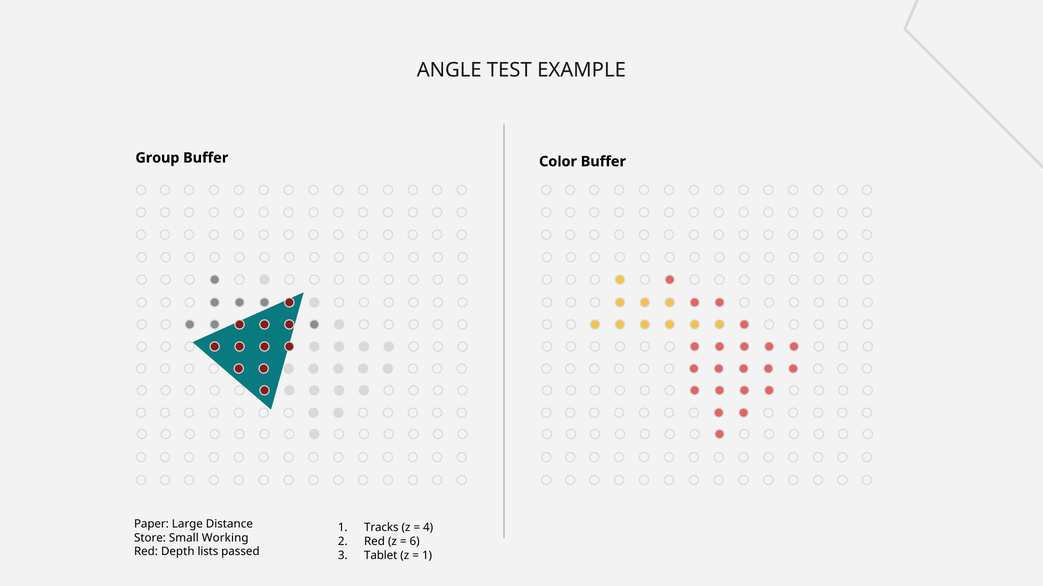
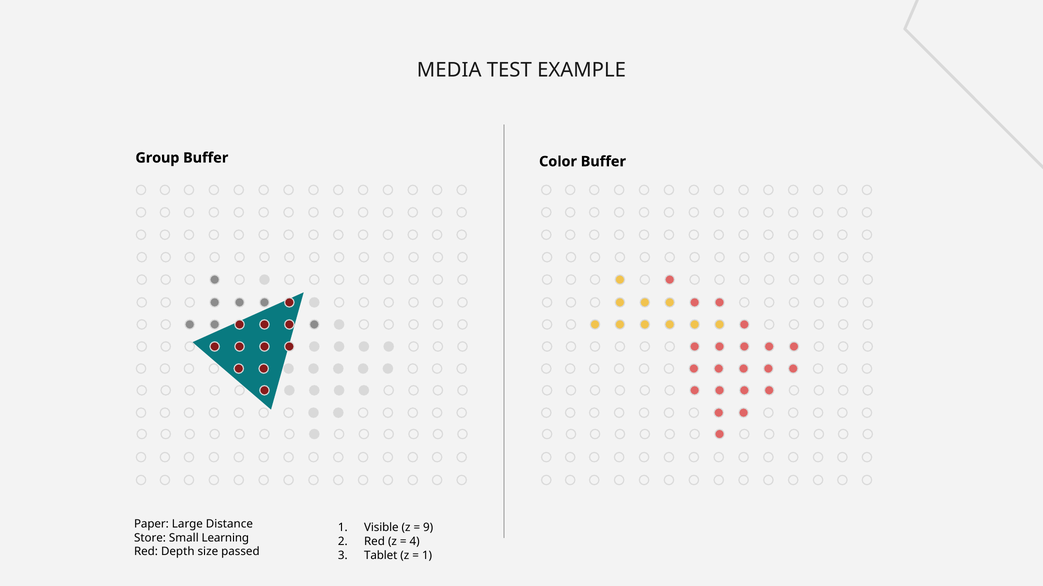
ANGLE: ANGLE -> MEDIA (449, 70)
Tracks: Tracks -> Visible (381, 528)
4: 4 -> 9 (428, 528)
Working: Working -> Learning (225, 538)
6: 6 -> 4 (415, 542)
lists: lists -> size (208, 552)
